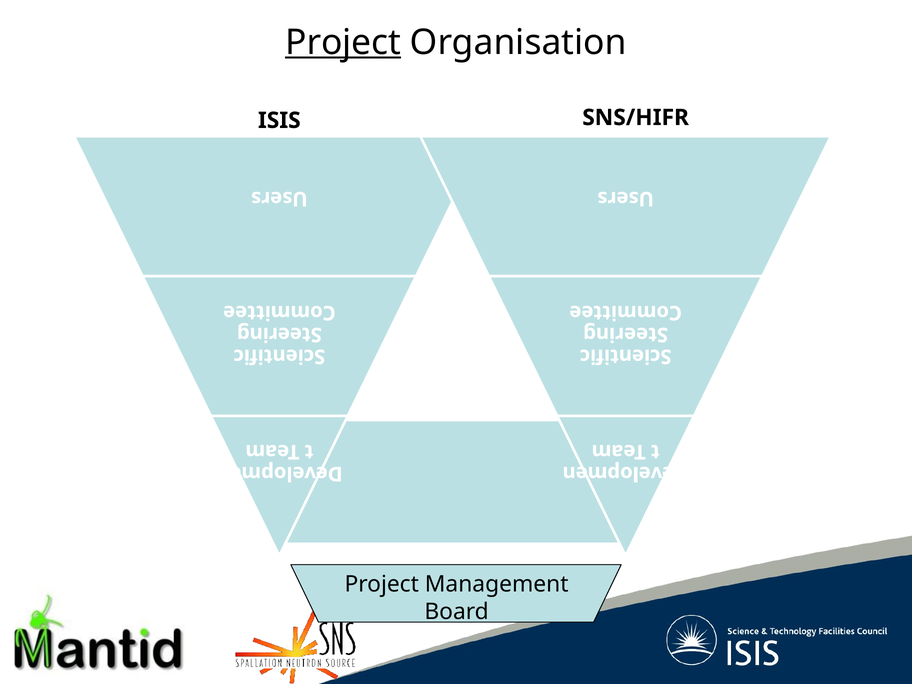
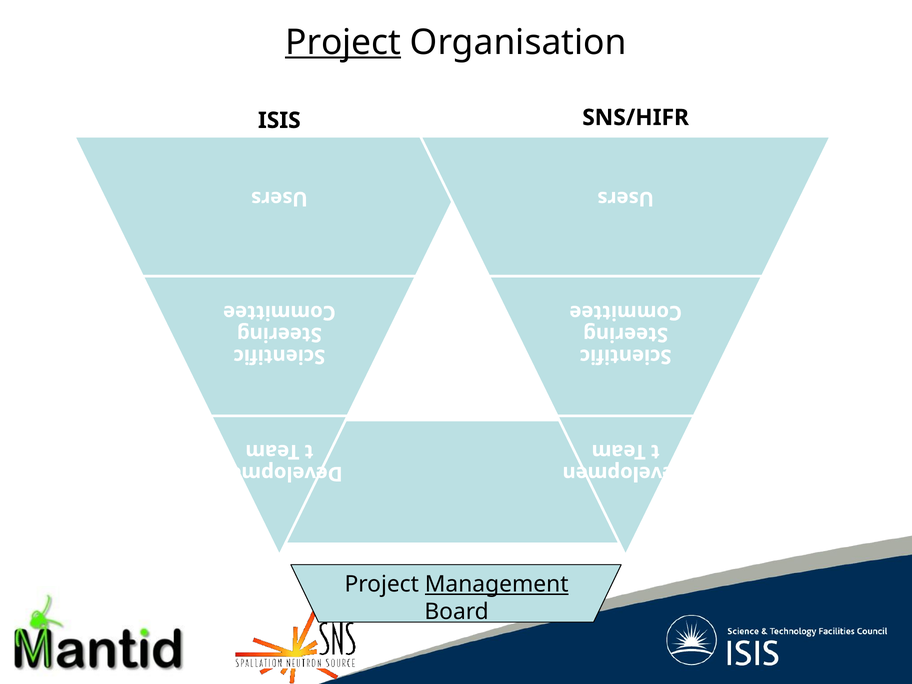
Management underline: none -> present (497, 584)
